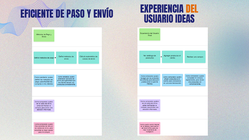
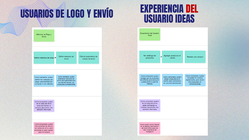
DEL colour: orange -> red (192, 10)
EFICIENTE: EFICIENTE -> USUARIOS (37, 14)
PASO: PASO -> LOGO (76, 14)
